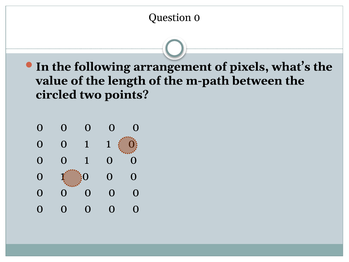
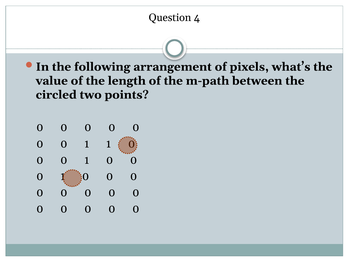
Question 0: 0 -> 4 (197, 18)
